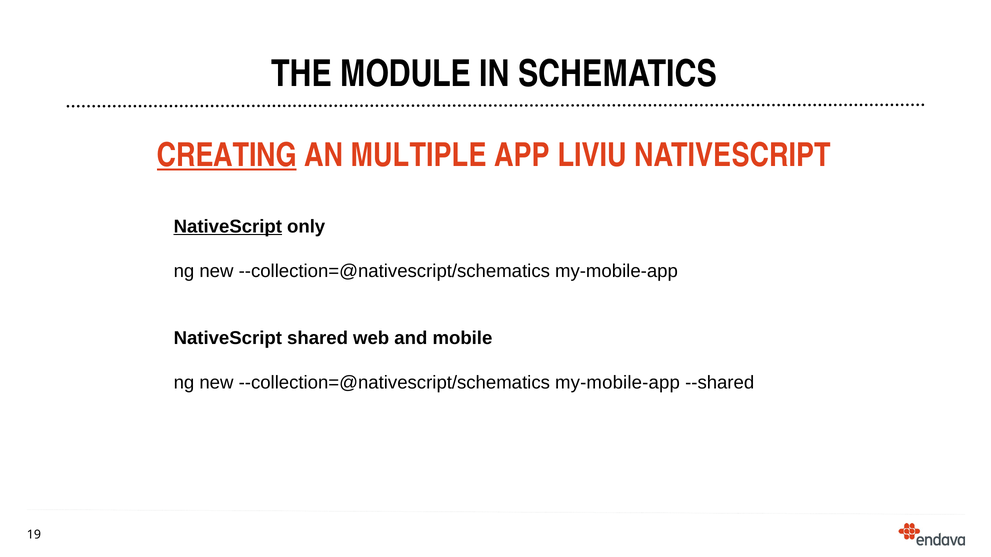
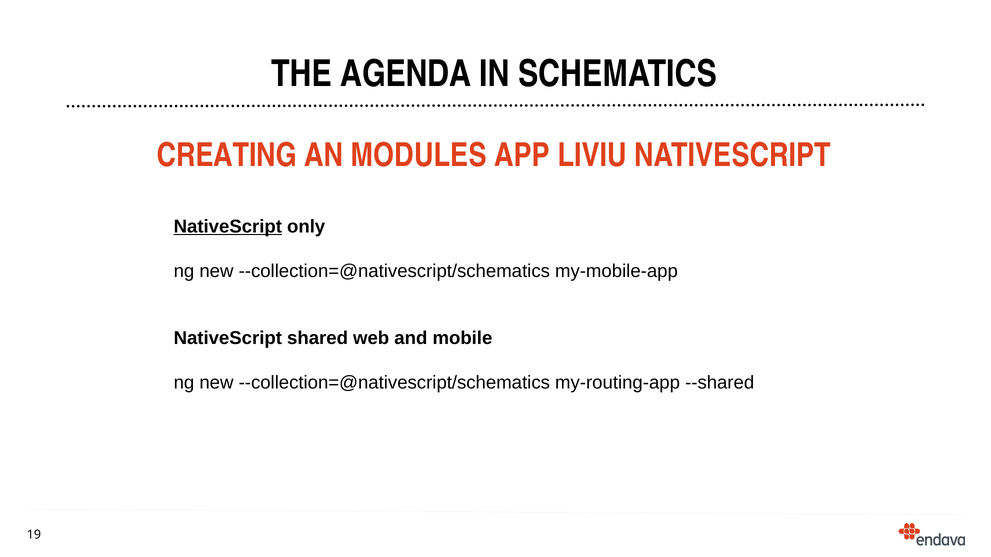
MODULE: MODULE -> AGENDA (406, 74)
CREATING underline: present -> none (227, 155)
MULTIPLE: MULTIPLE -> MODULES (419, 155)
my-mobile-app: my-mobile-app -> my-routing-app (618, 383)
